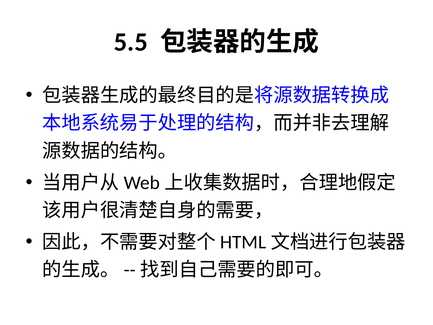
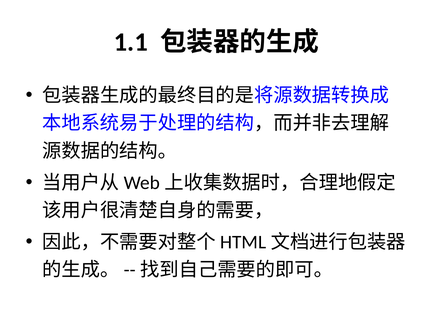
5.5: 5.5 -> 1.1 (131, 42)
